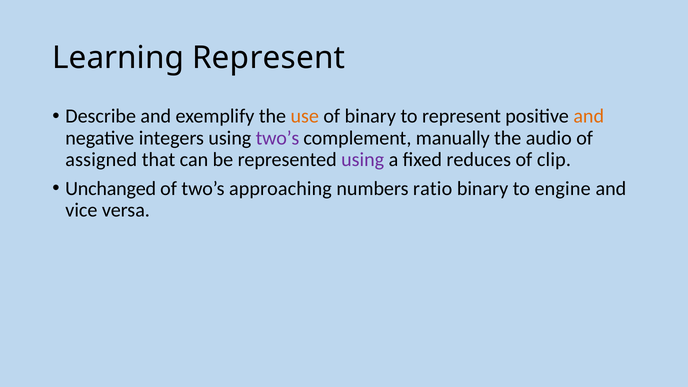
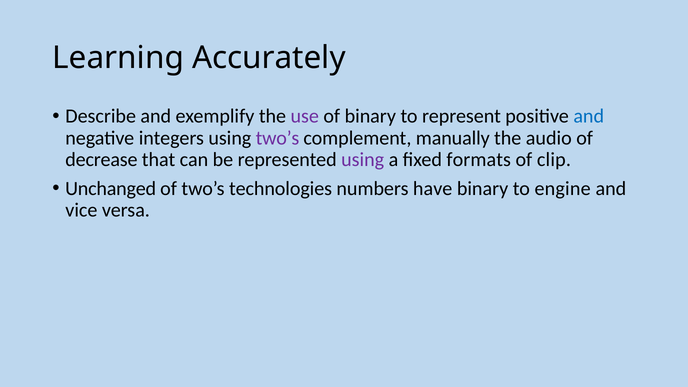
Learning Represent: Represent -> Accurately (269, 58)
use colour: orange -> purple (305, 116)
and colour: orange -> blue (589, 116)
assigned: assigned -> decrease (101, 160)
reduces: reduces -> formats (479, 160)
approaching: approaching -> technologies (281, 189)
ratio: ratio -> have (433, 189)
